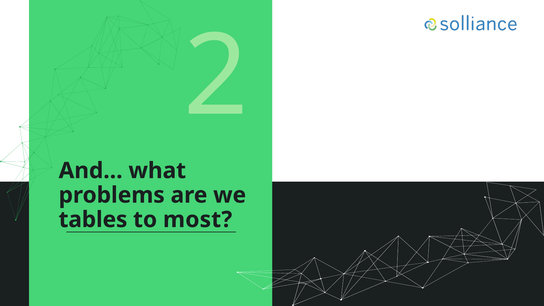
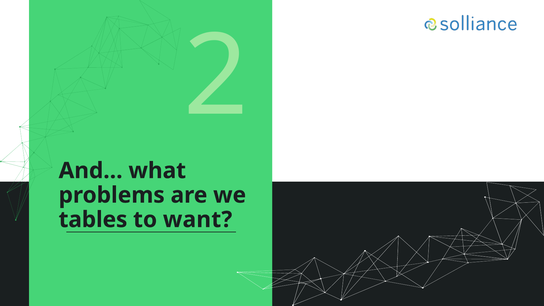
most: most -> want (198, 220)
